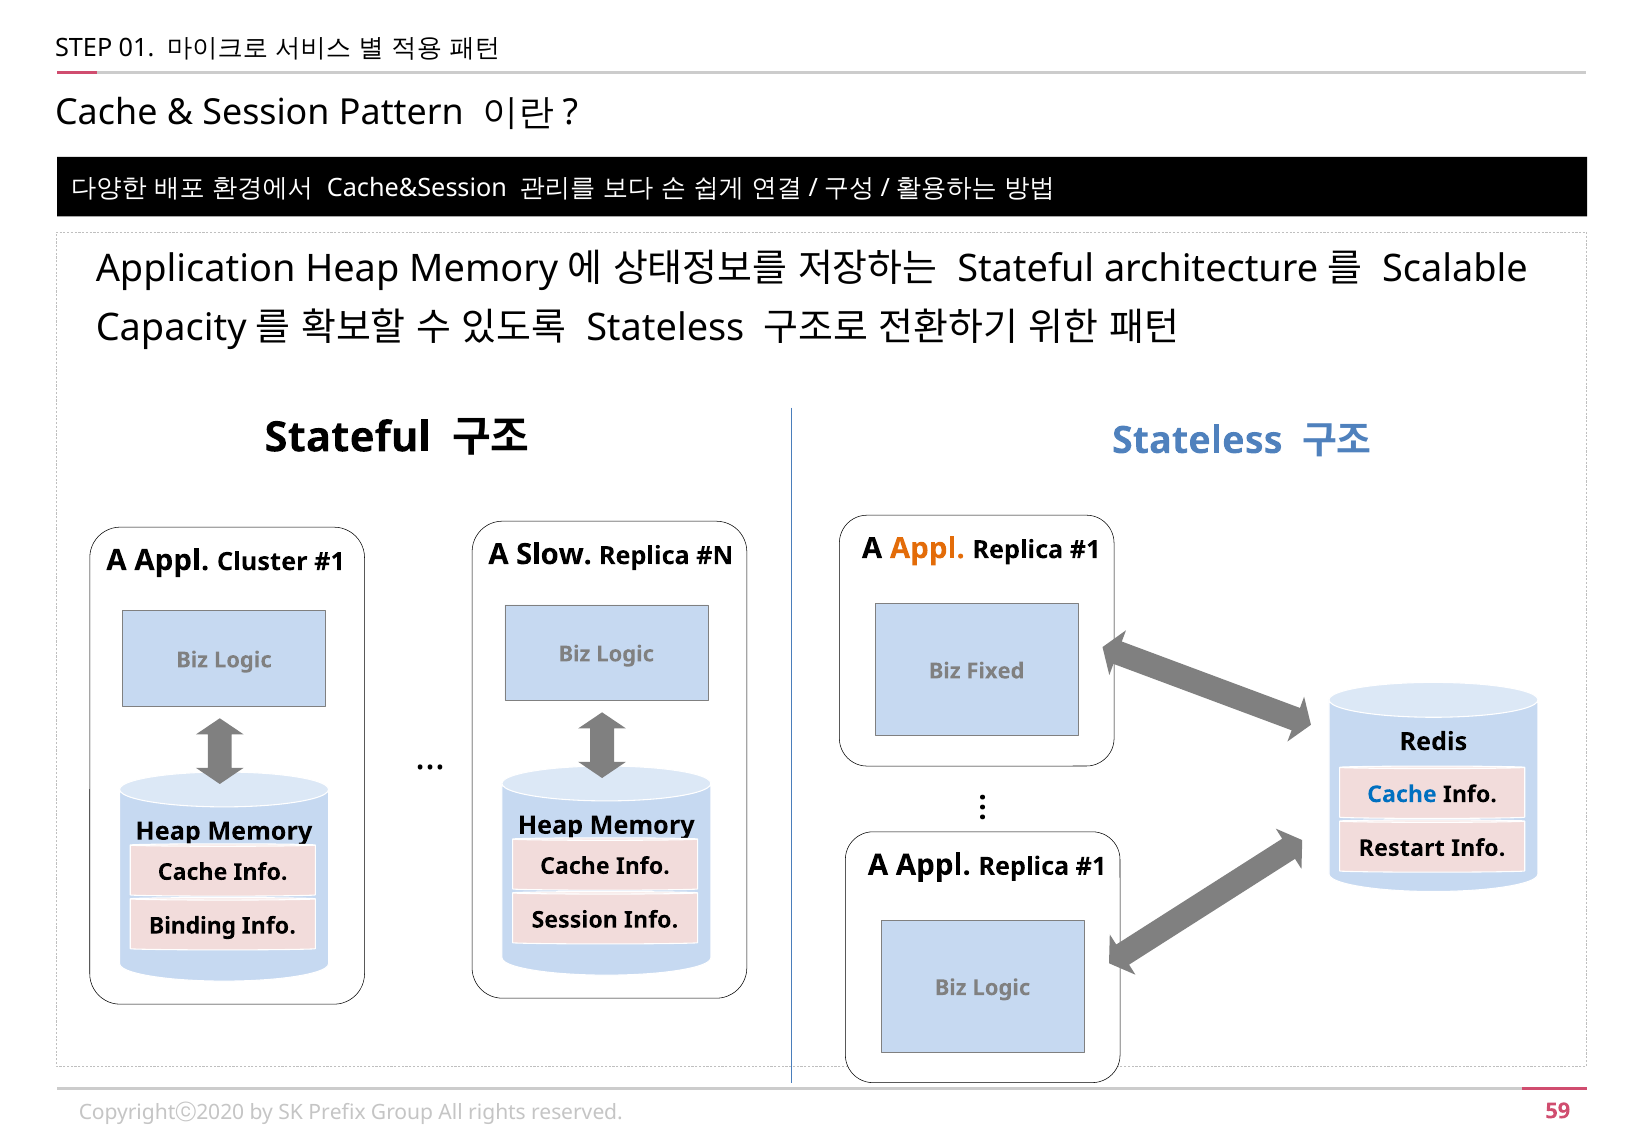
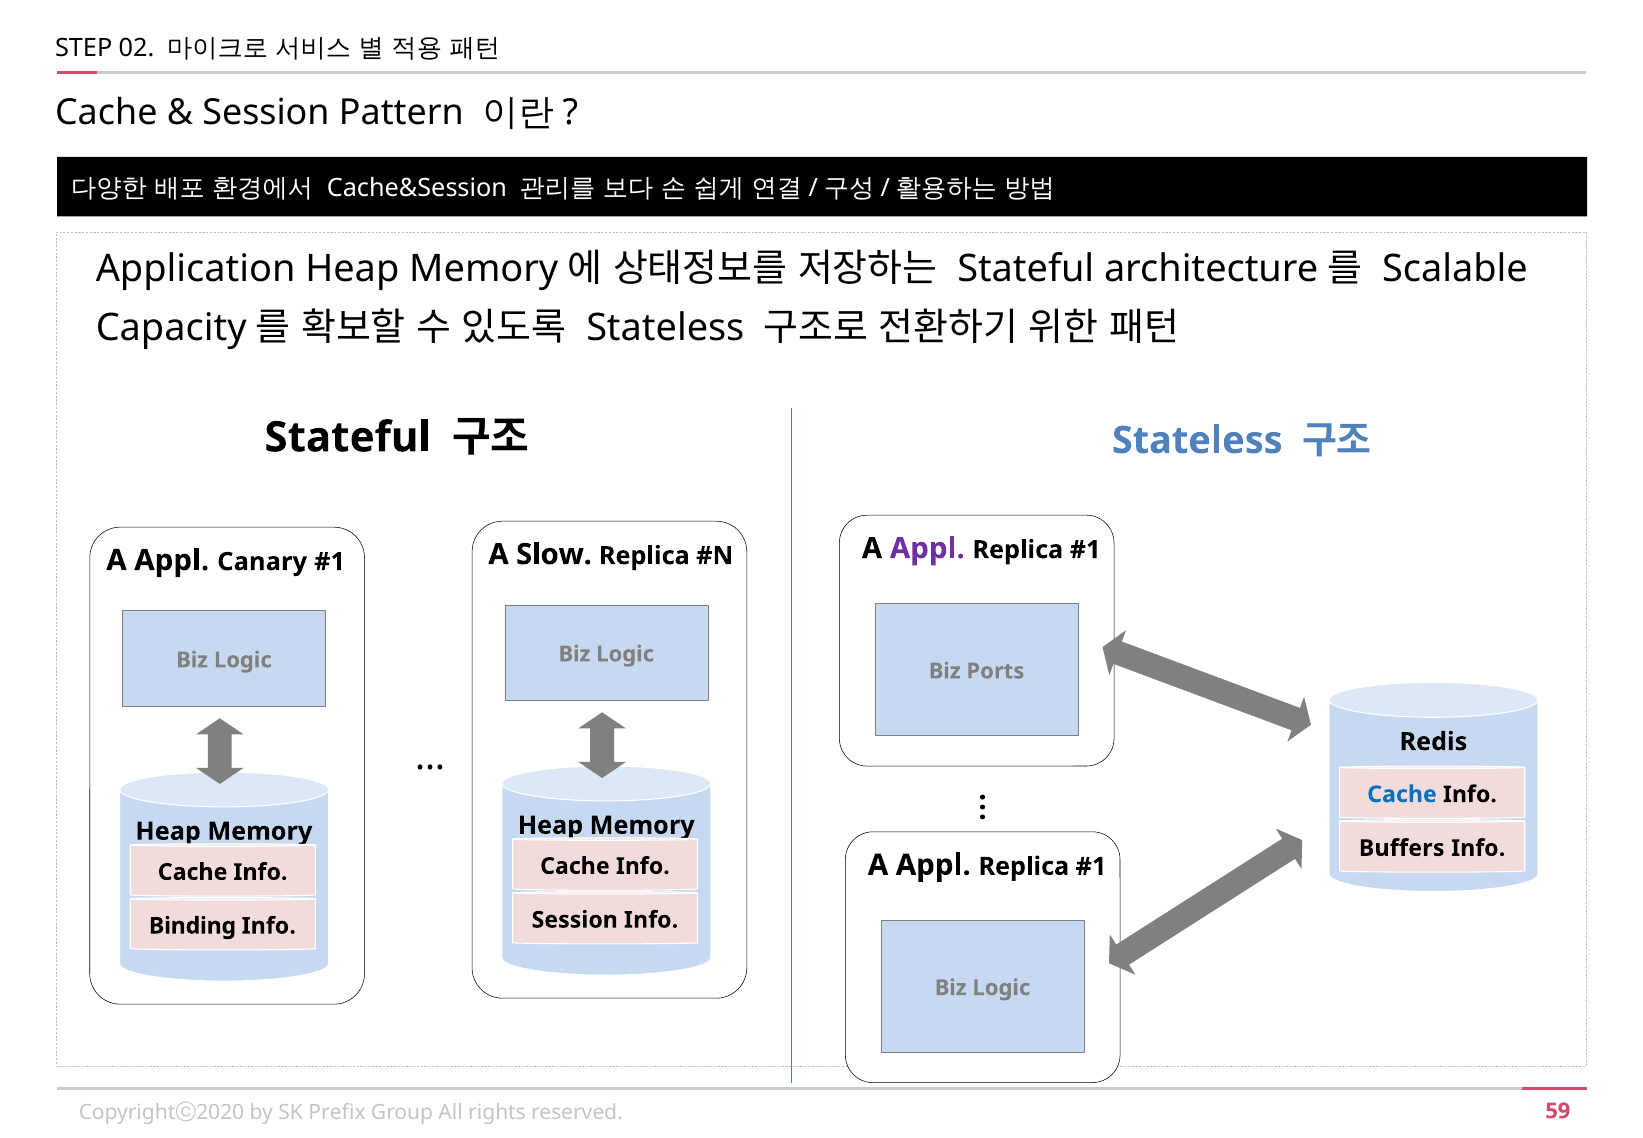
01: 01 -> 02 (137, 48)
Appl colour: orange -> purple (927, 548)
Cluster: Cluster -> Canary (262, 562)
Fixed: Fixed -> Ports (995, 671)
Restart: Restart -> Buffers (1402, 848)
